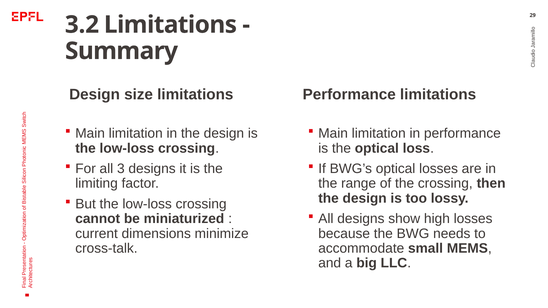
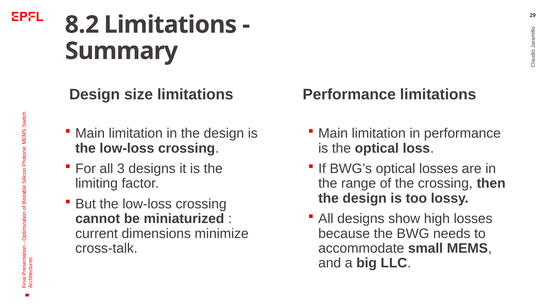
3.2: 3.2 -> 8.2 (82, 25)
